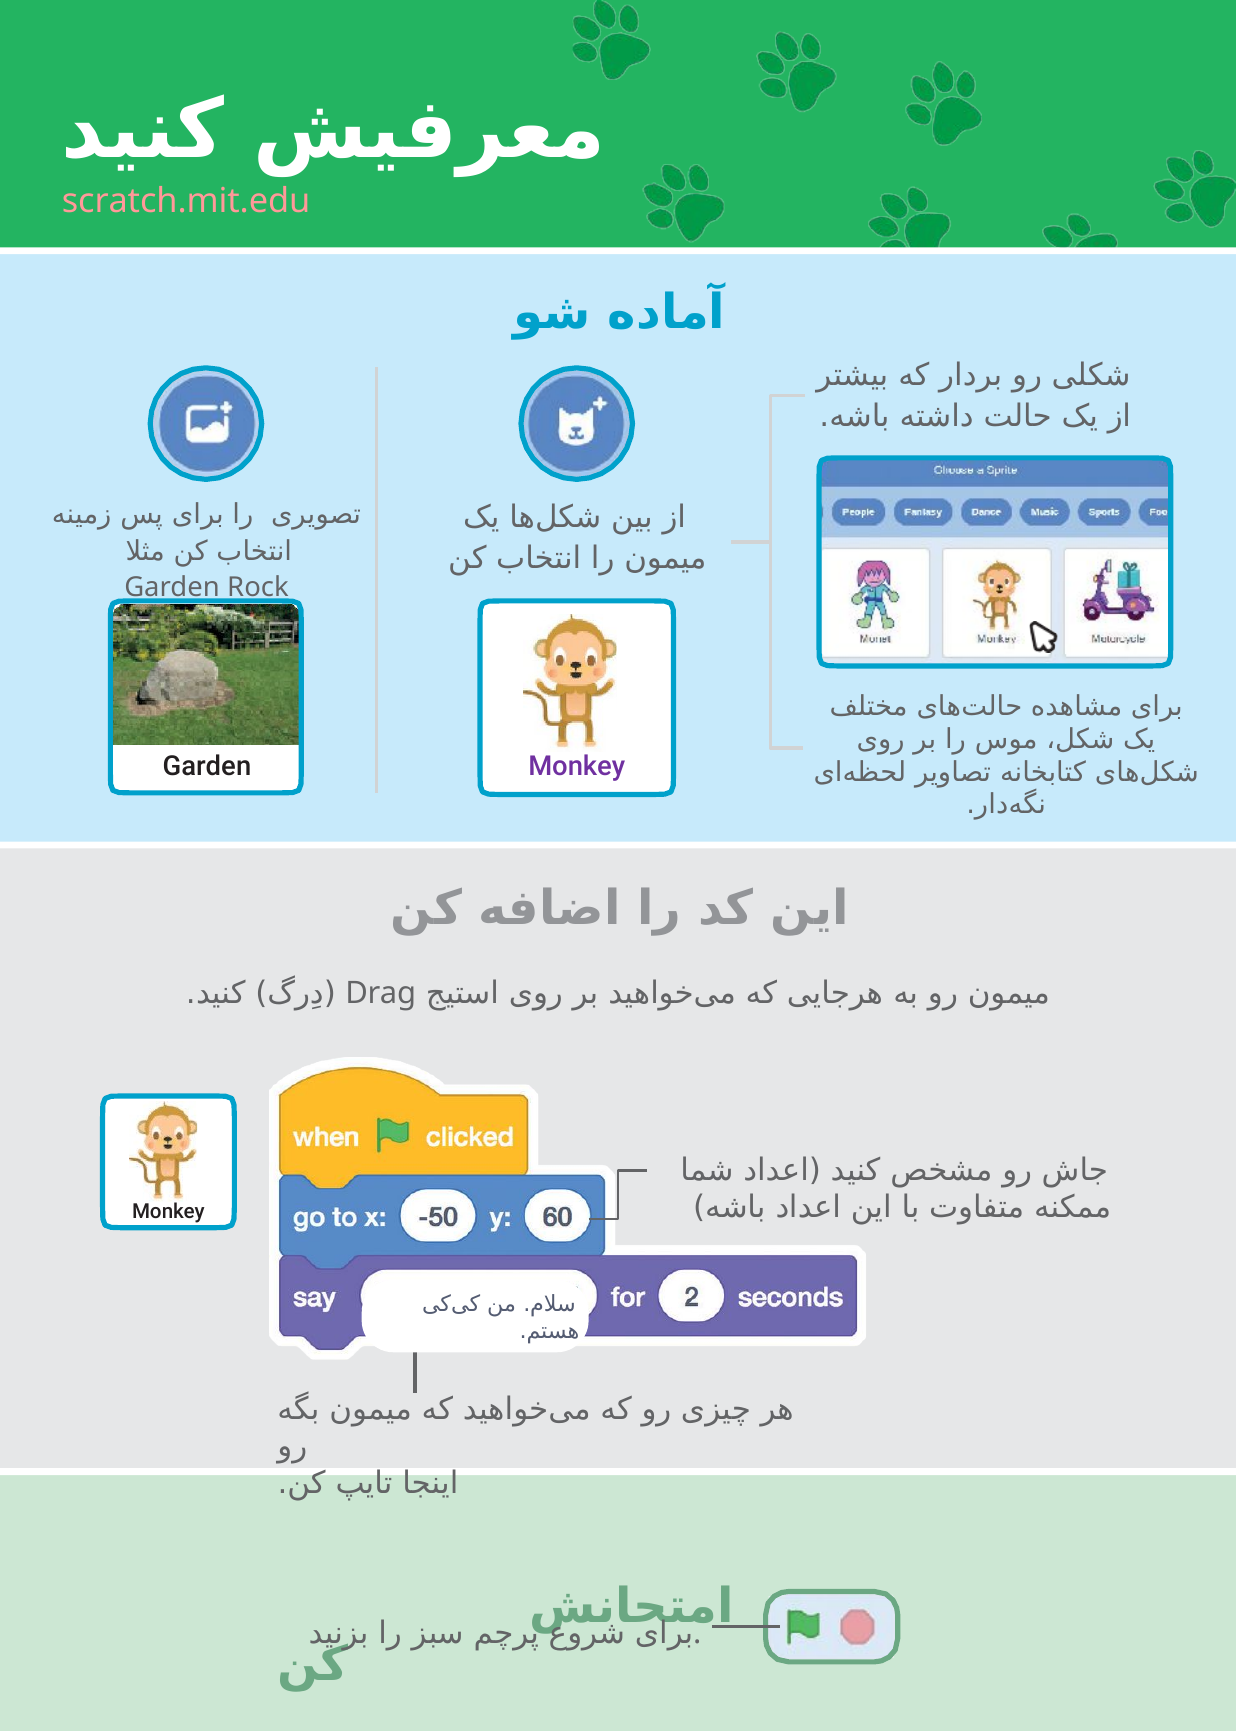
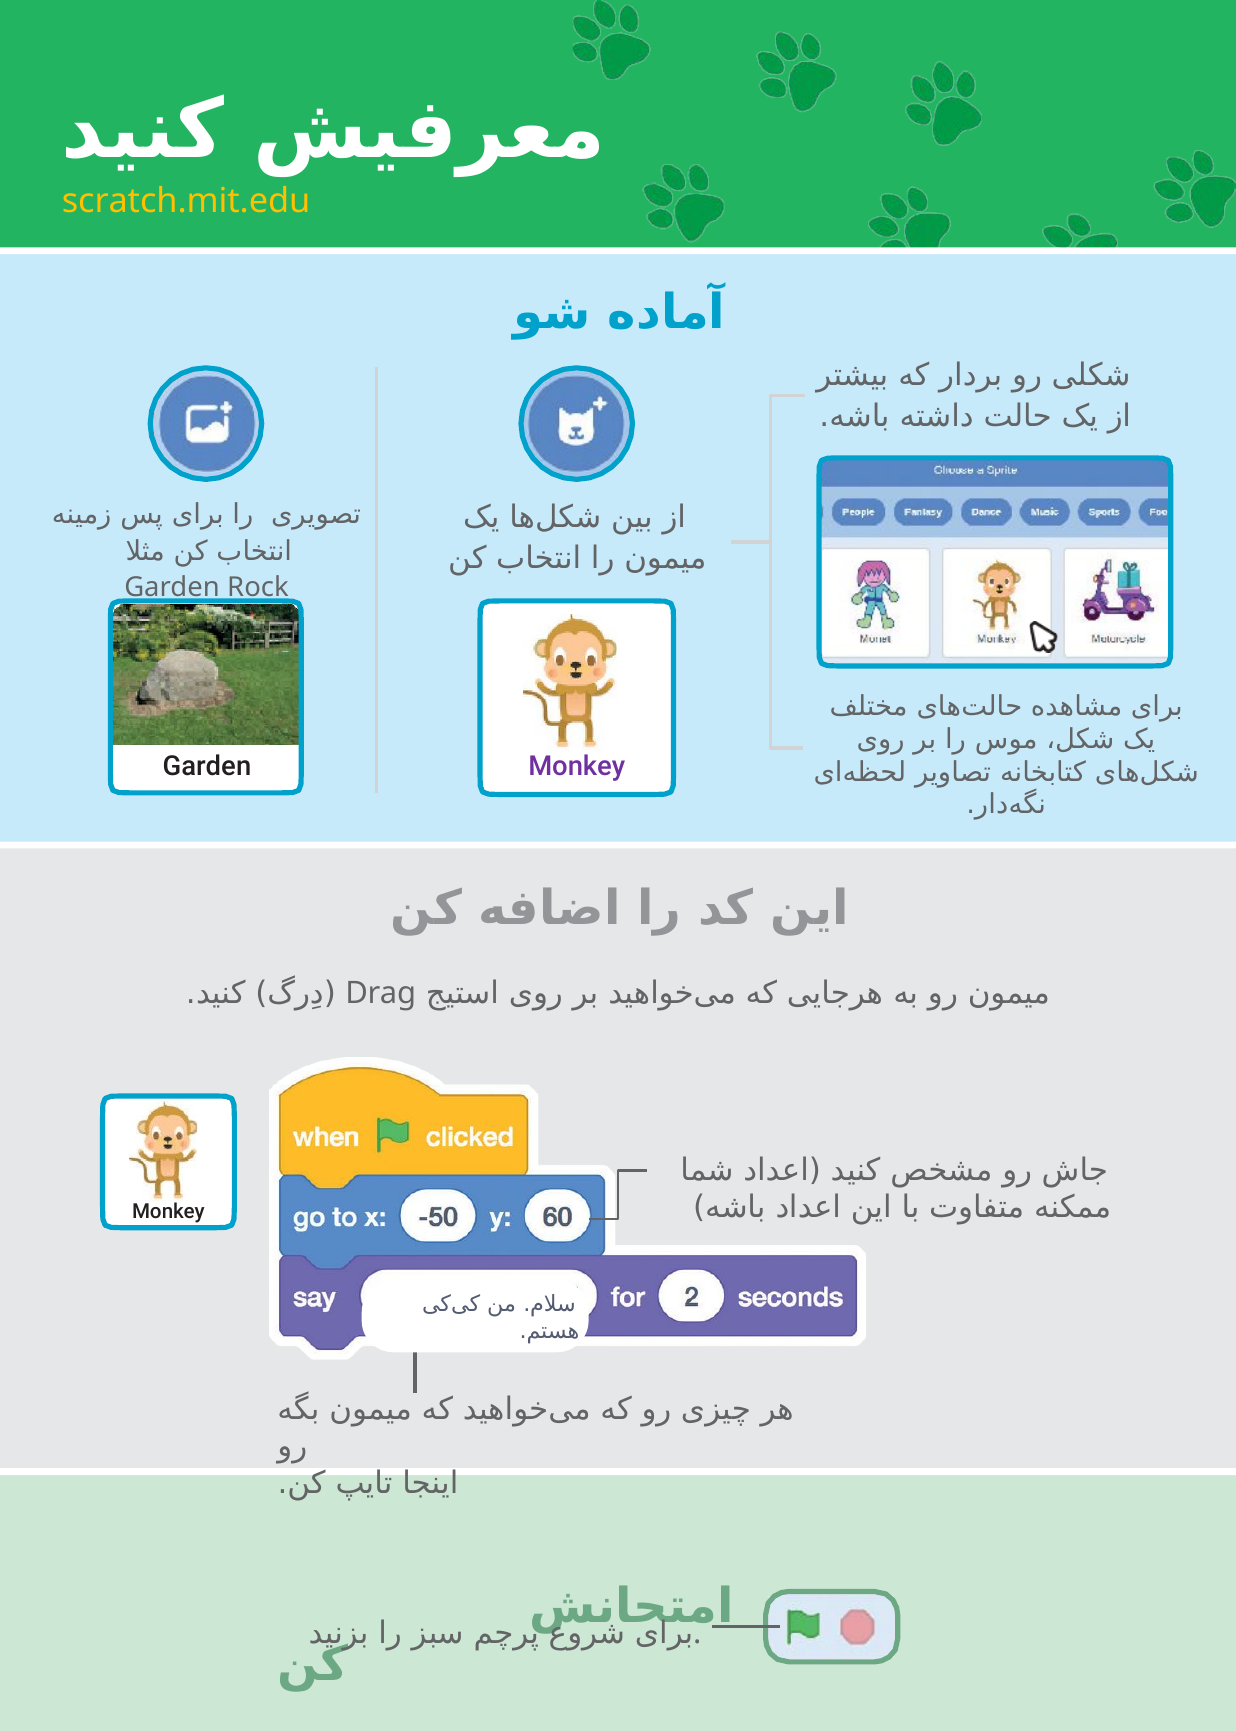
scratch.mit.edu colour: pink -> yellow (186, 201)
